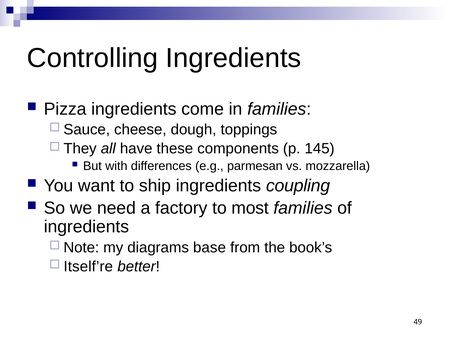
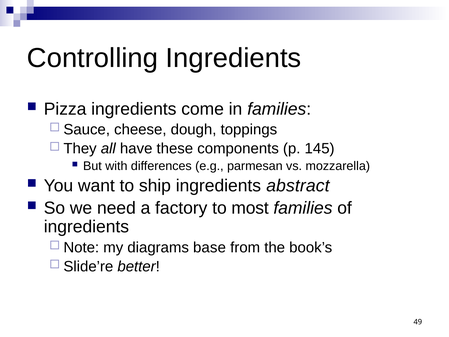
coupling: coupling -> abstract (298, 185)
Itself’re: Itself’re -> Slide’re (88, 266)
